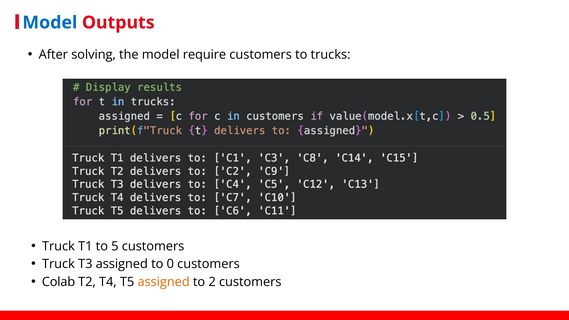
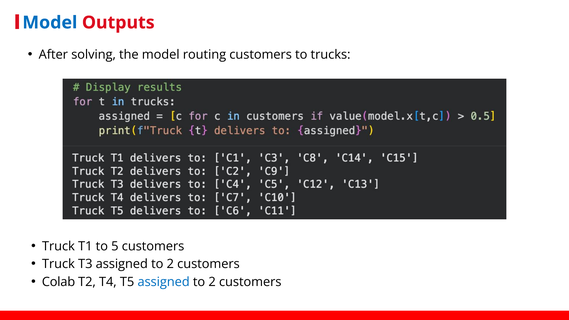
require: require -> routing (204, 55)
T3 assigned to 0: 0 -> 2 (170, 264)
assigned colour: orange -> blue (164, 282)
